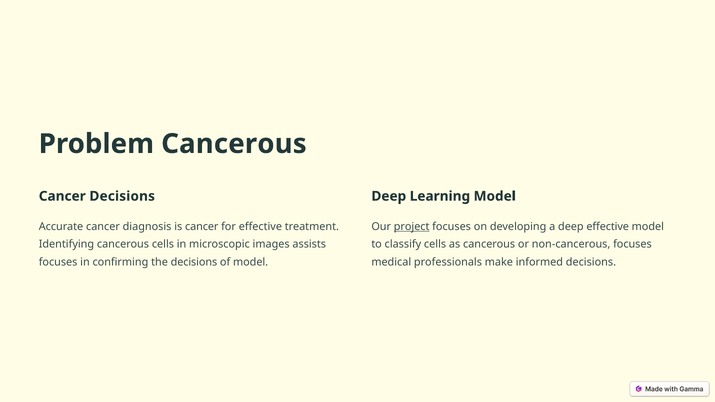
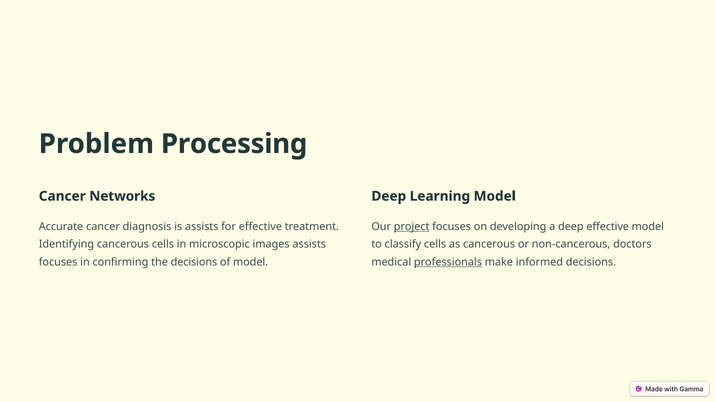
Problem Cancerous: Cancerous -> Processing (234, 144)
Cancer Decisions: Decisions -> Networks (122, 196)
is cancer: cancer -> assists (202, 227)
non-cancerous focuses: focuses -> doctors (632, 244)
professionals underline: none -> present (448, 262)
